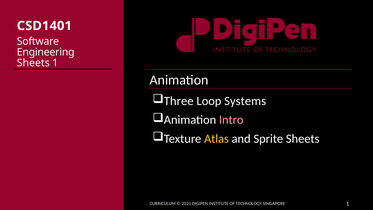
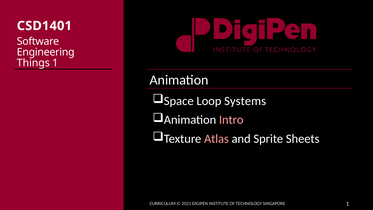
Sheets: Sheets -> Things (33, 63)
Three: Three -> Space (179, 101)
Atlas colour: yellow -> pink (216, 139)
